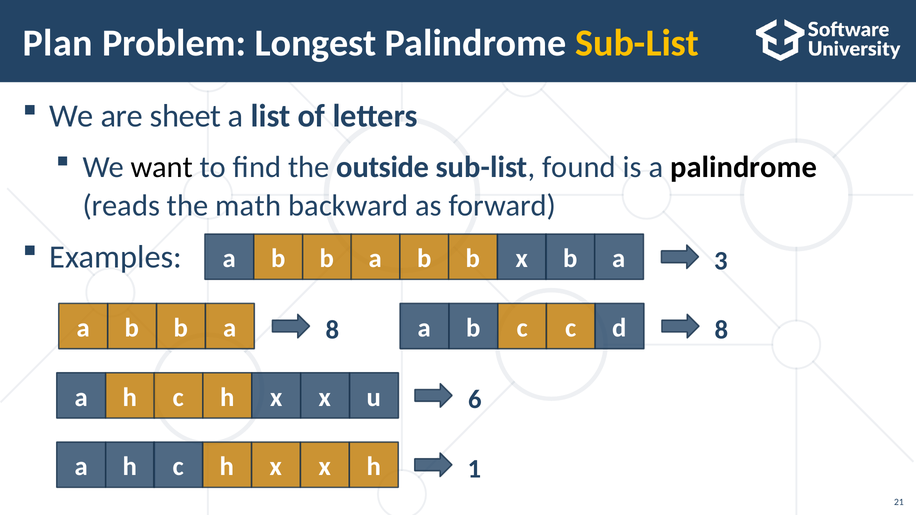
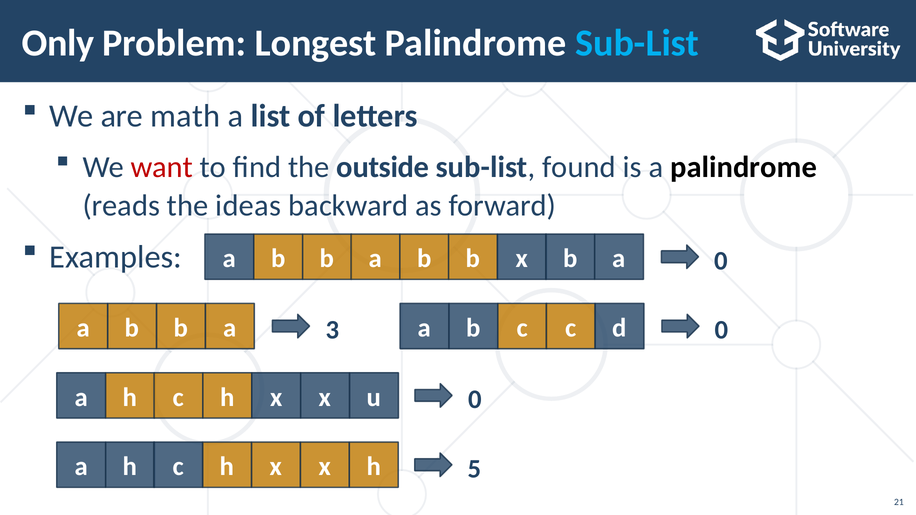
Plan: Plan -> Only (58, 43)
Sub-List colour: yellow -> light blue (637, 43)
sheet: sheet -> math (185, 116)
want colour: black -> red (162, 167)
math: math -> ideas (248, 206)
a 3: 3 -> 0 (721, 261)
b 8: 8 -> 3 (332, 330)
d 8: 8 -> 0 (722, 330)
x 6: 6 -> 0 (475, 400)
1: 1 -> 5 (475, 469)
